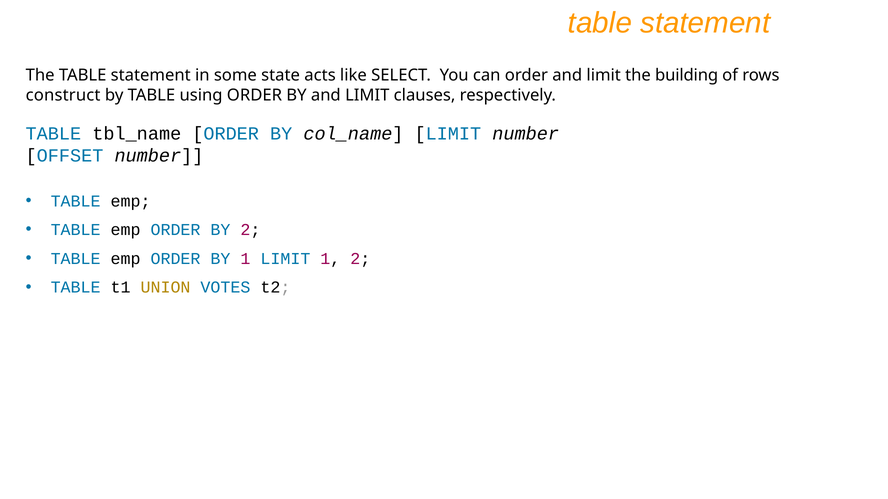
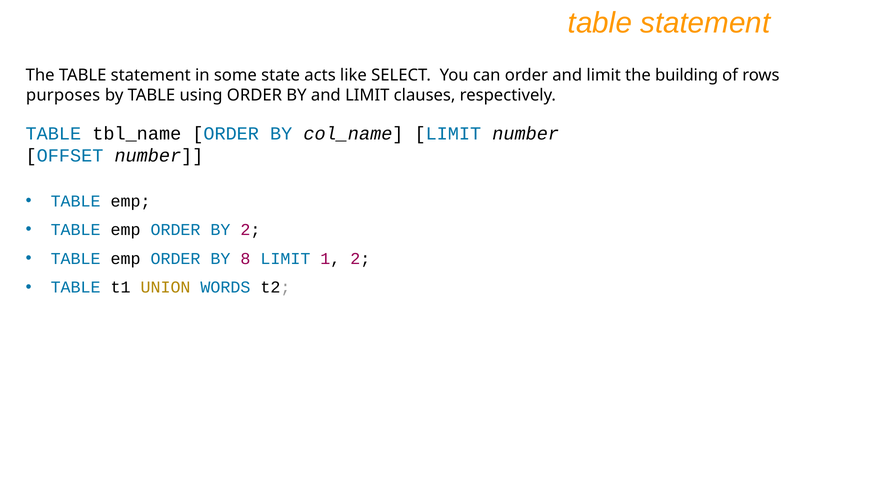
construct: construct -> purposes (63, 95)
BY 1: 1 -> 8 (245, 259)
VOTES: VOTES -> WORDS (225, 288)
